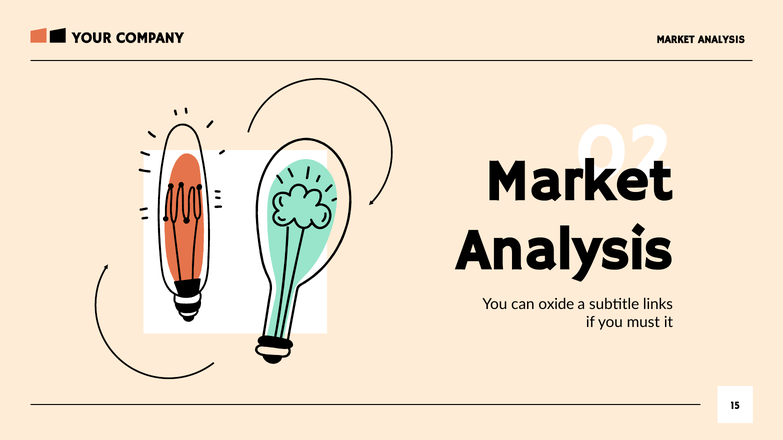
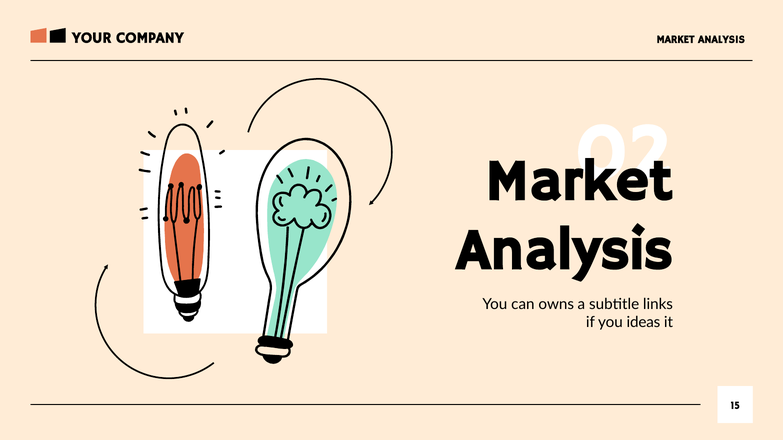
oxide: oxide -> owns (556, 305)
must: must -> ideas (643, 323)
